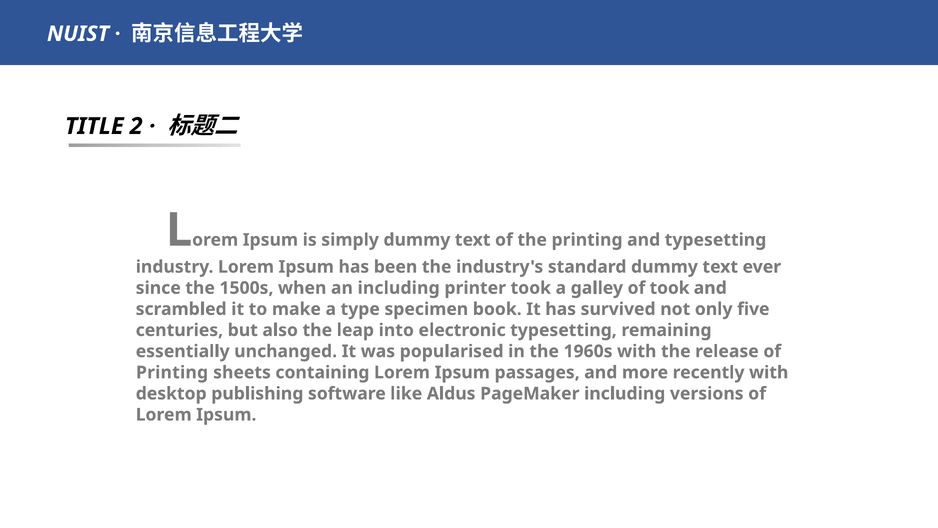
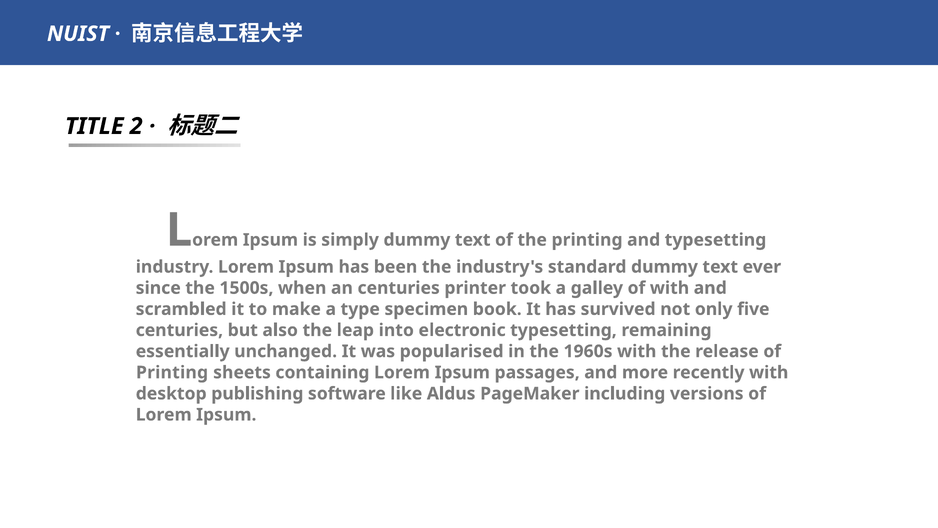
an including: including -> centuries (399, 288)
of took: took -> with (670, 288)
